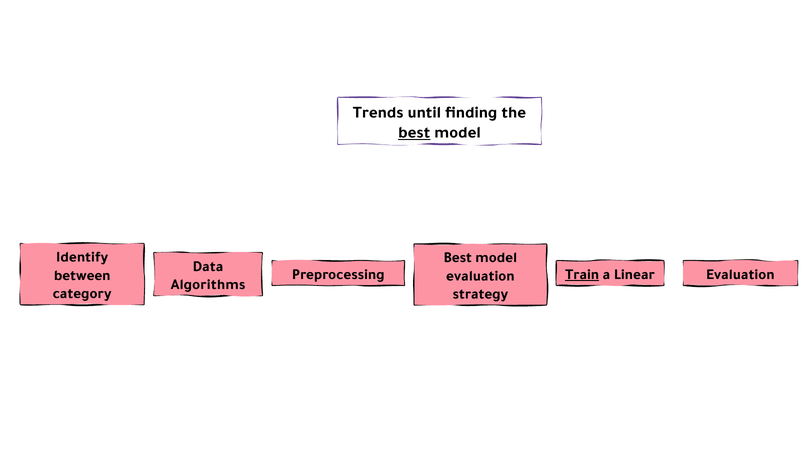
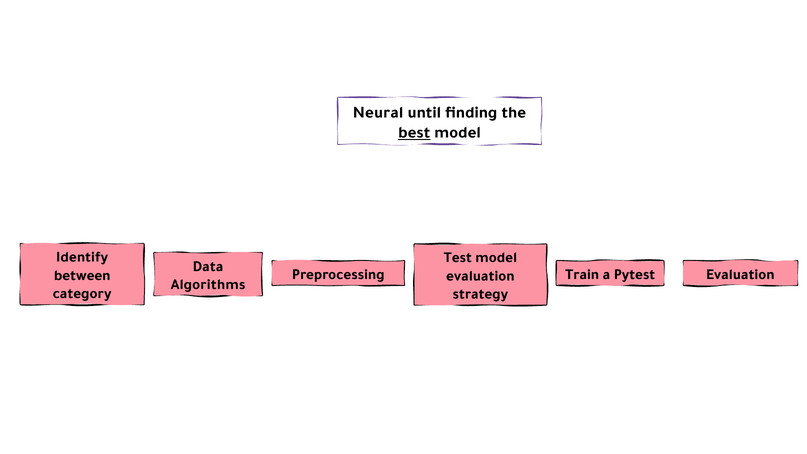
Trends: Trends -> Neural (378, 112)
Best: Best -> Test (458, 257)
Train underline: present -> none (582, 274)
Linear: Linear -> Pytest (635, 274)
